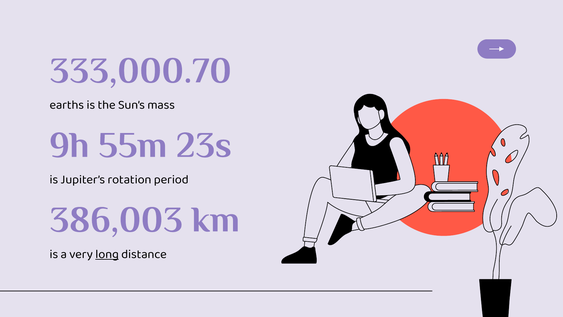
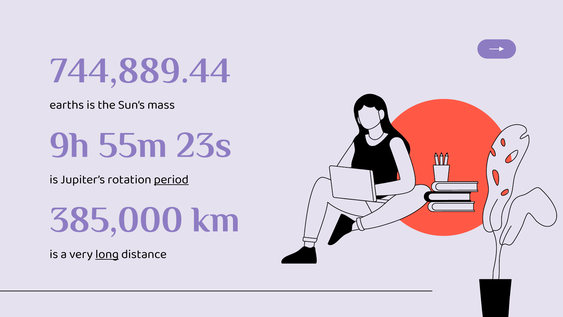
333,000.70: 333,000.70 -> 744,889.44 (140, 70)
period underline: none -> present (171, 179)
386,003: 386,003 -> 385,000 (116, 219)
